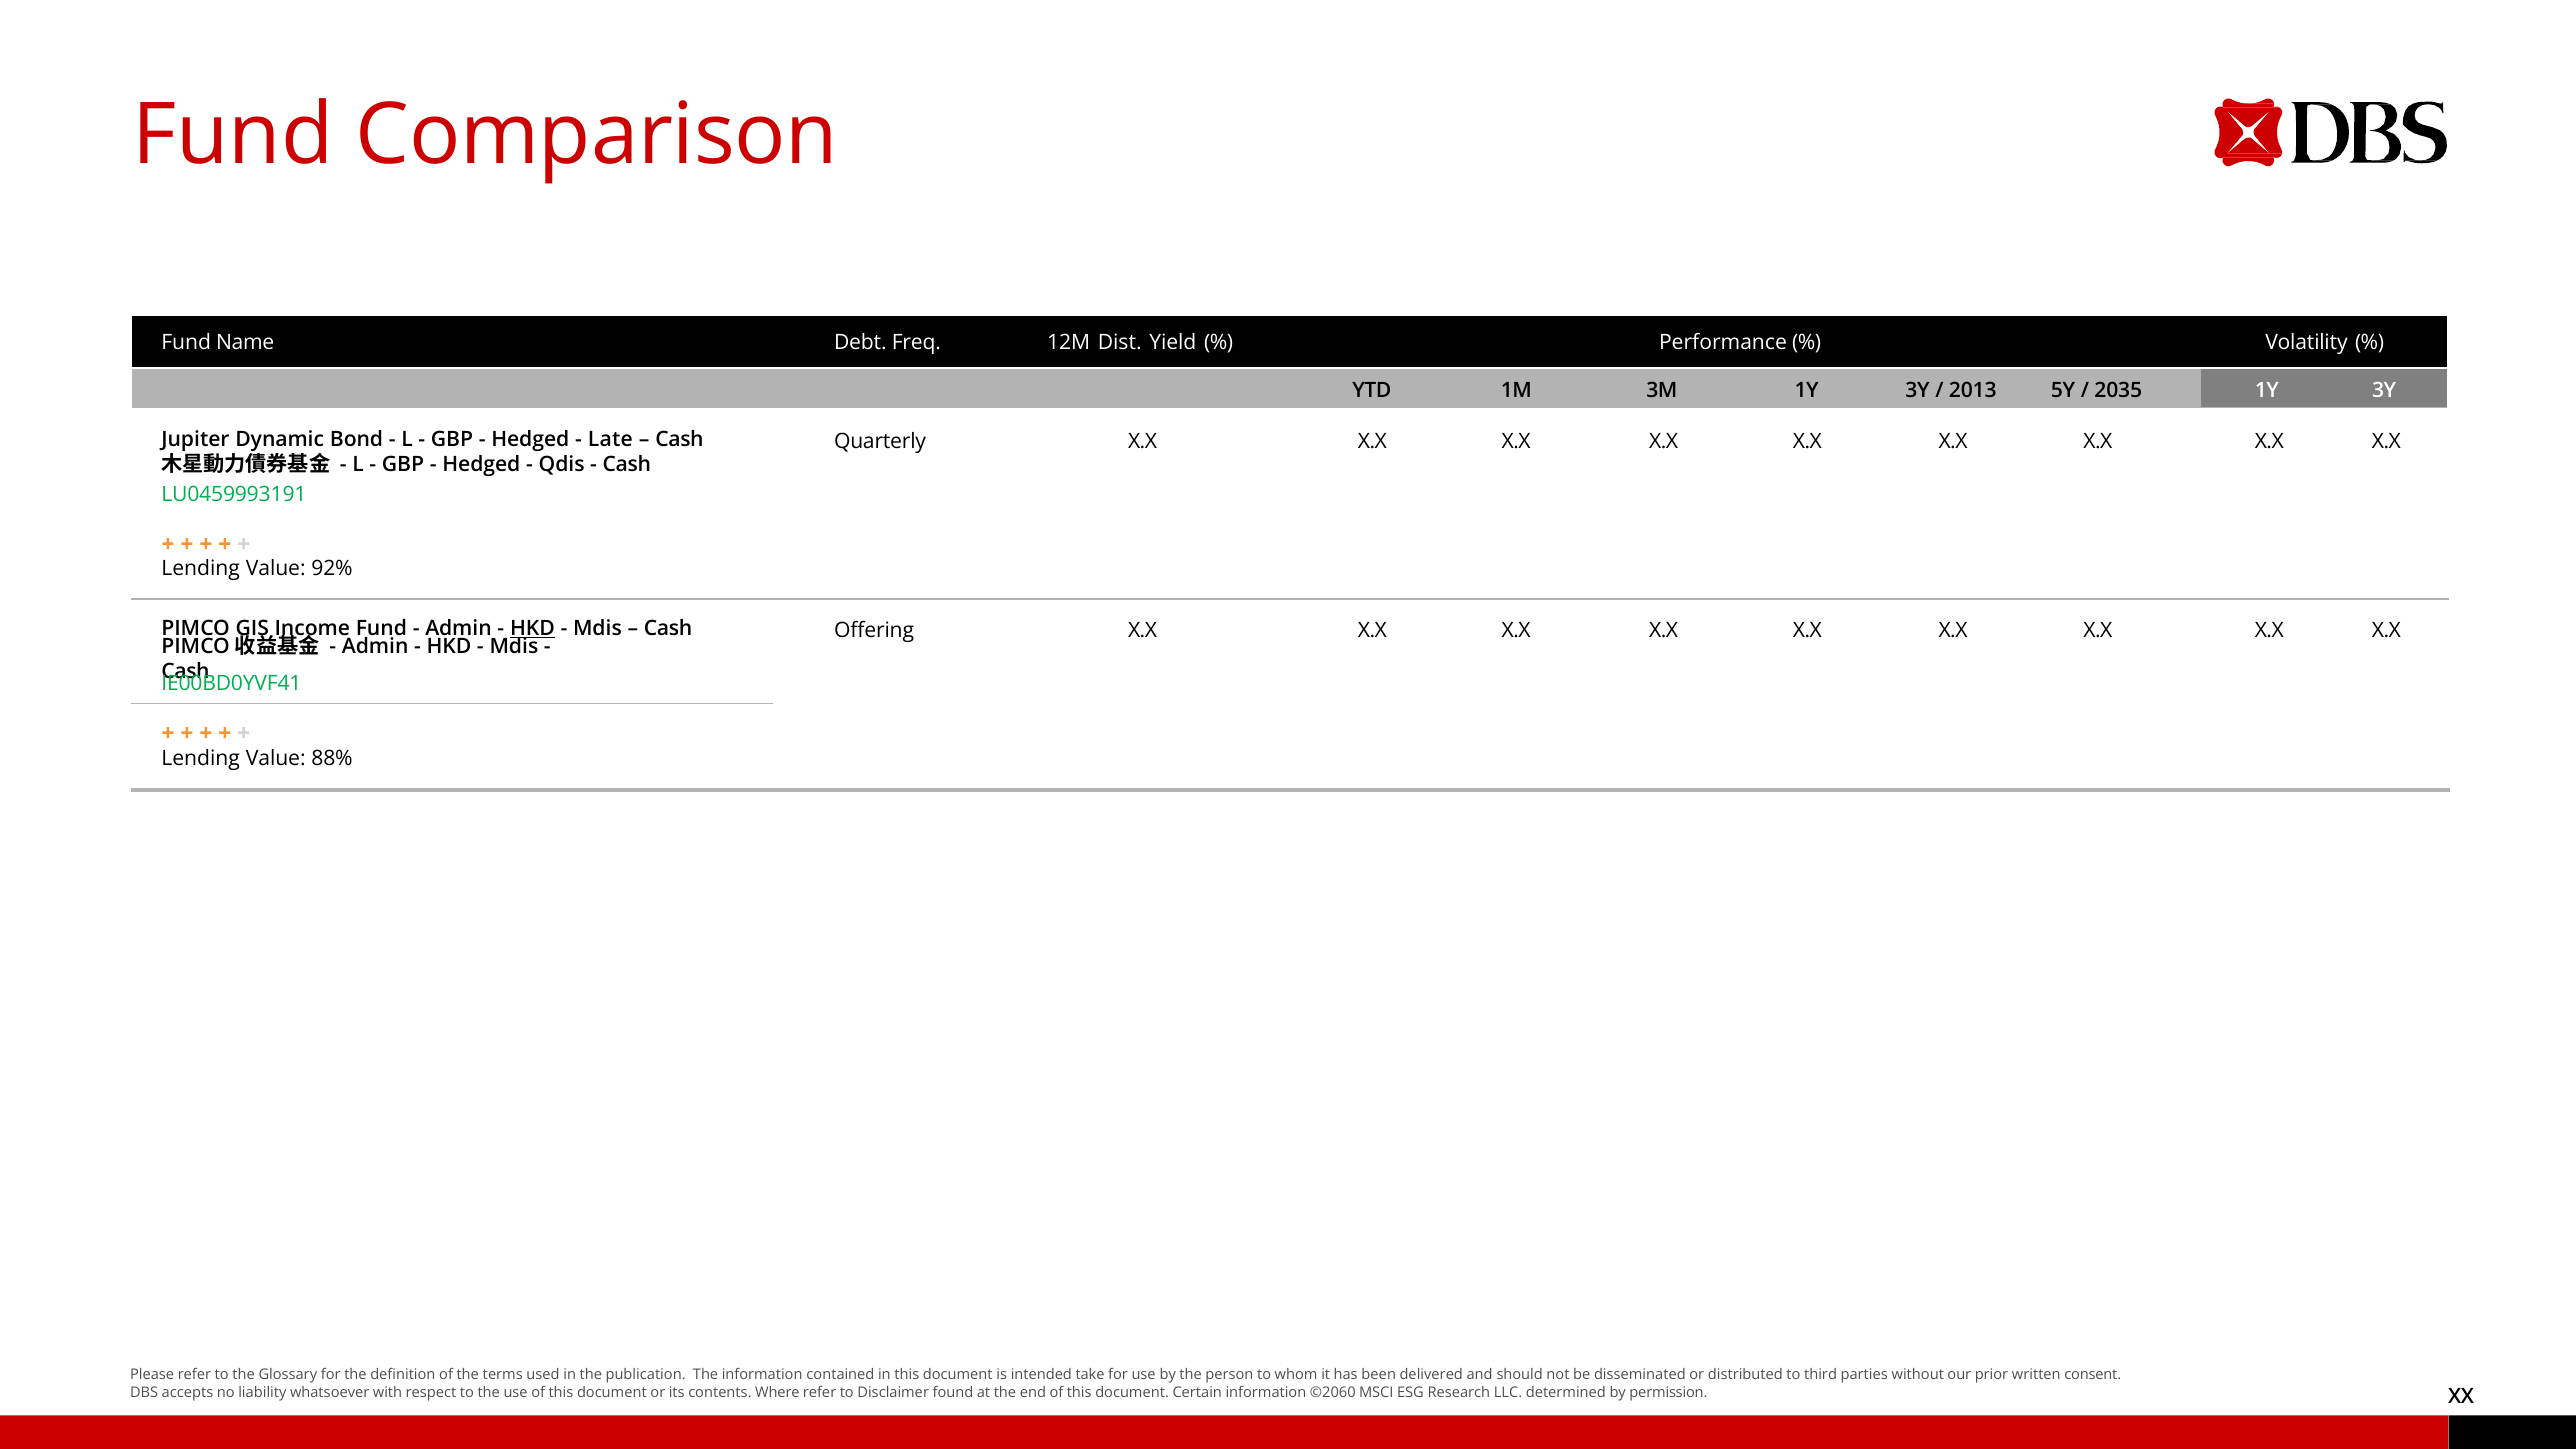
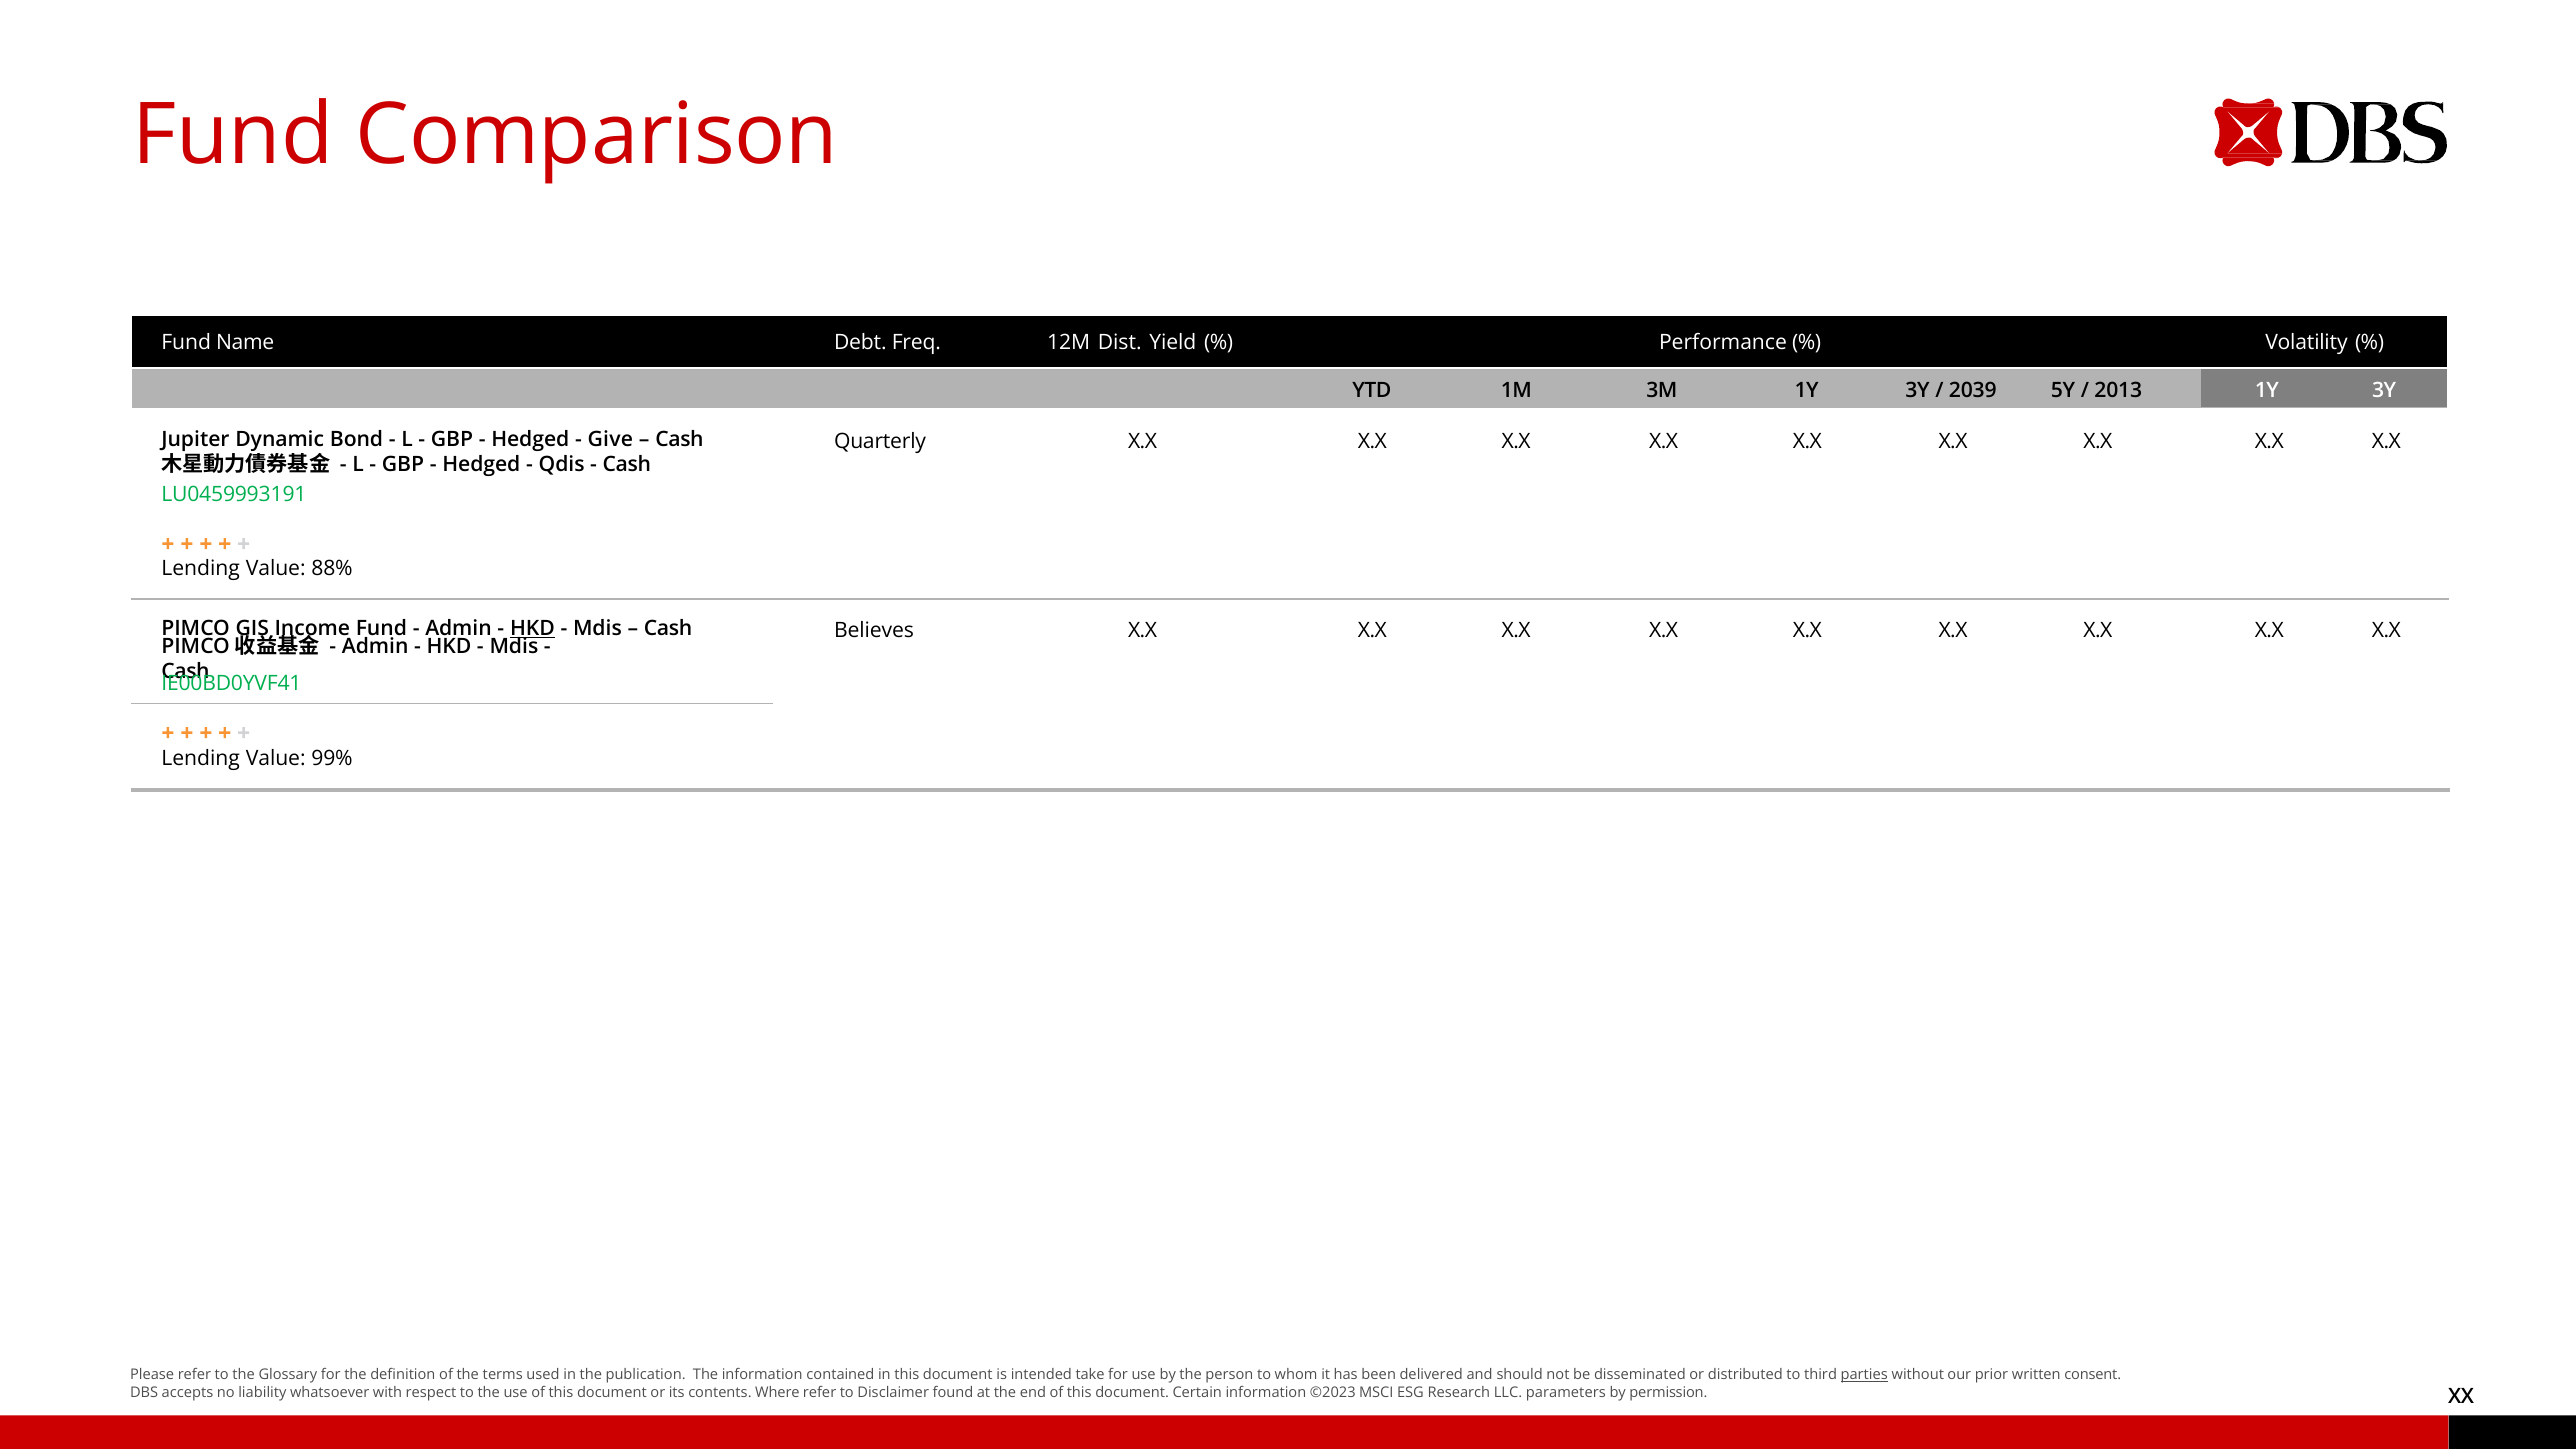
2013: 2013 -> 2039 (1973, 390)
2035: 2035 -> 2013 (2118, 390)
Late: Late -> Give (610, 440)
92%: 92% -> 88% (332, 569)
Offering: Offering -> Believes (874, 631)
88%: 88% -> 99% (332, 758)
parties underline: none -> present (1864, 1375)
©2060: ©2060 -> ©2023 (1333, 1392)
determined: determined -> parameters (1566, 1392)
